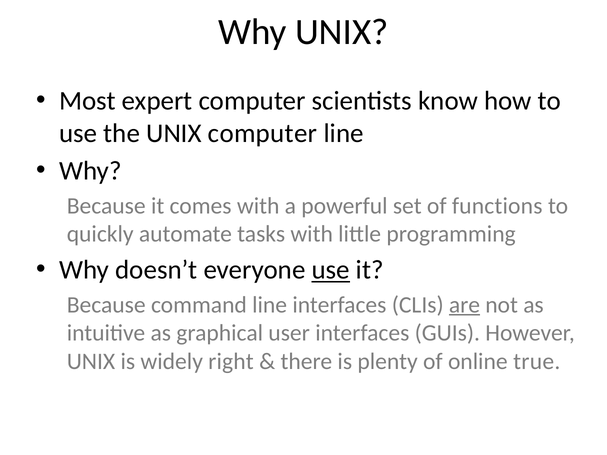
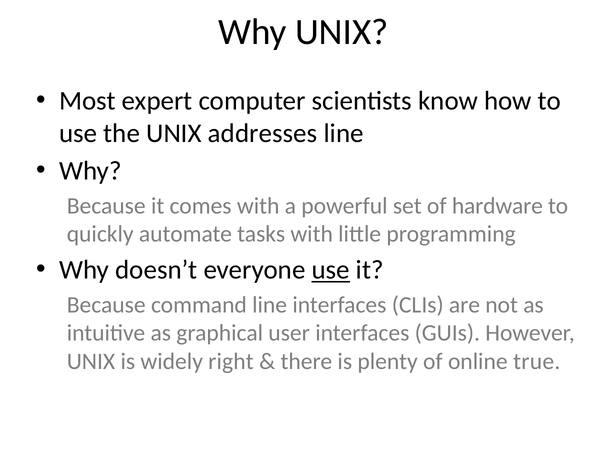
UNIX computer: computer -> addresses (263, 133)
functions: functions -> hardware (497, 206)
are underline: present -> none (464, 305)
